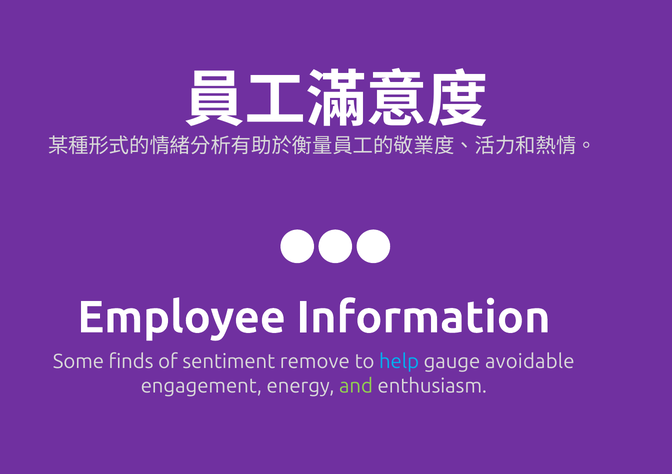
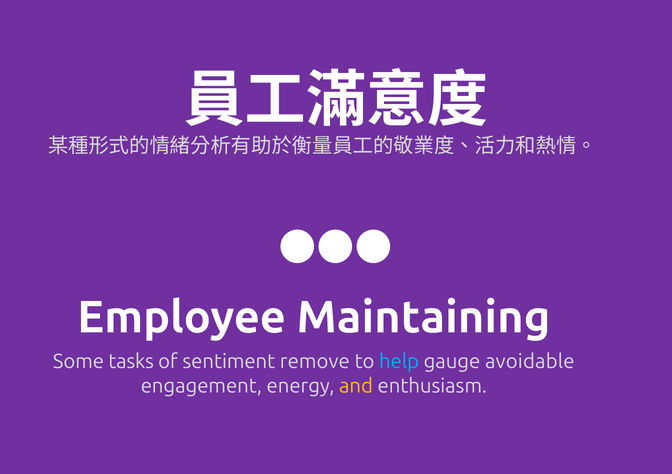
Information: Information -> Maintaining (423, 317)
finds: finds -> tasks (131, 361)
and colour: light green -> yellow (356, 386)
